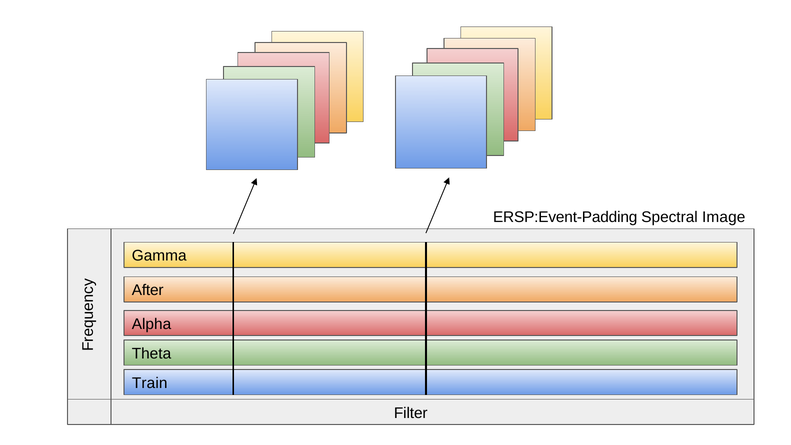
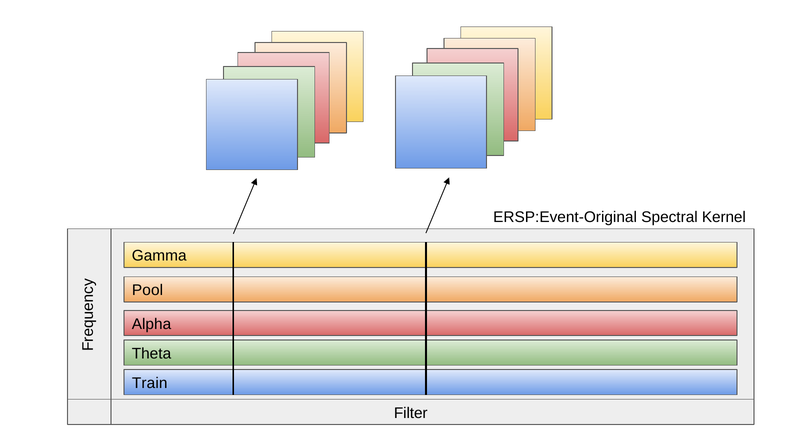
ERSP:Event-Padding: ERSP:Event-Padding -> ERSP:Event-Original (565, 217)
Image: Image -> Kernel (724, 217)
After: After -> Pool (148, 290)
